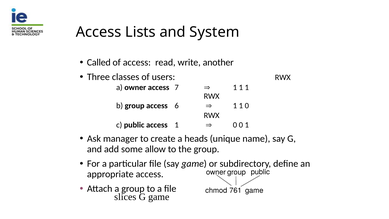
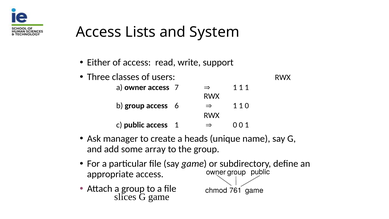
Called: Called -> Either (99, 62)
another: another -> support (218, 62)
allow: allow -> array (155, 149)
